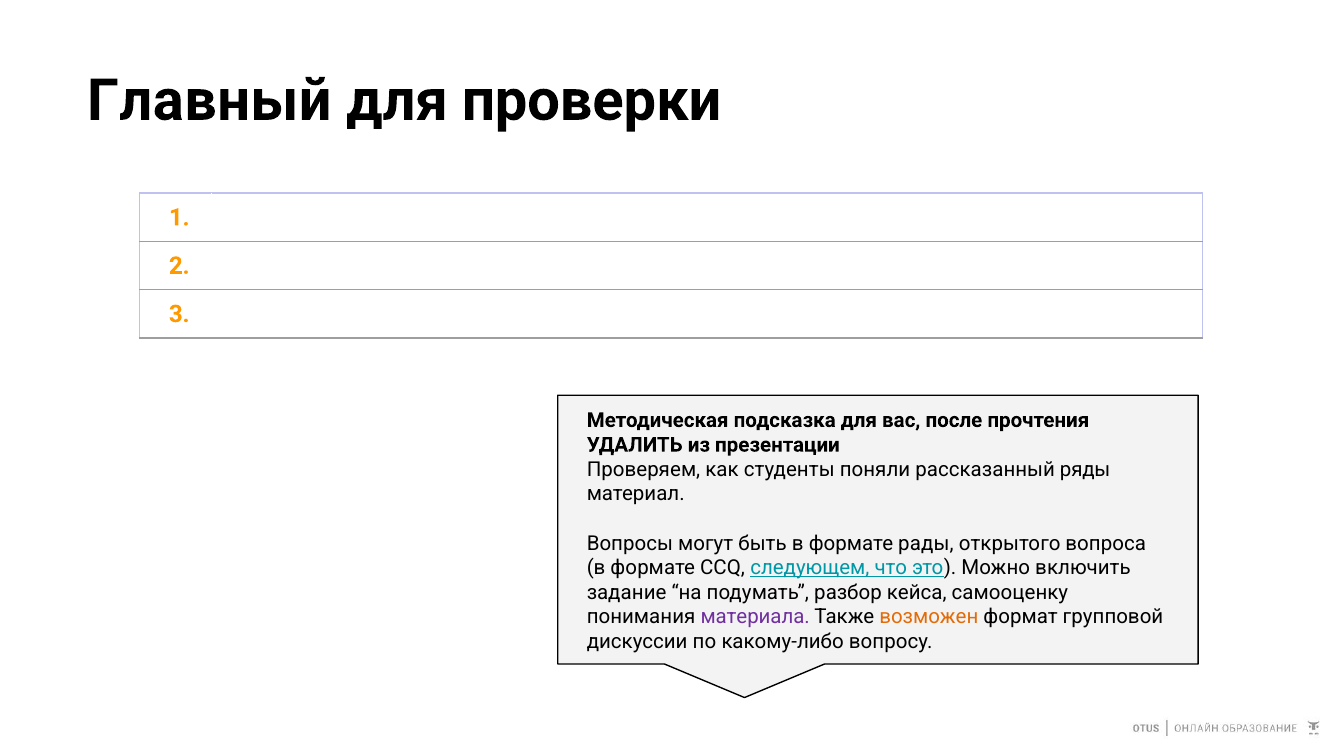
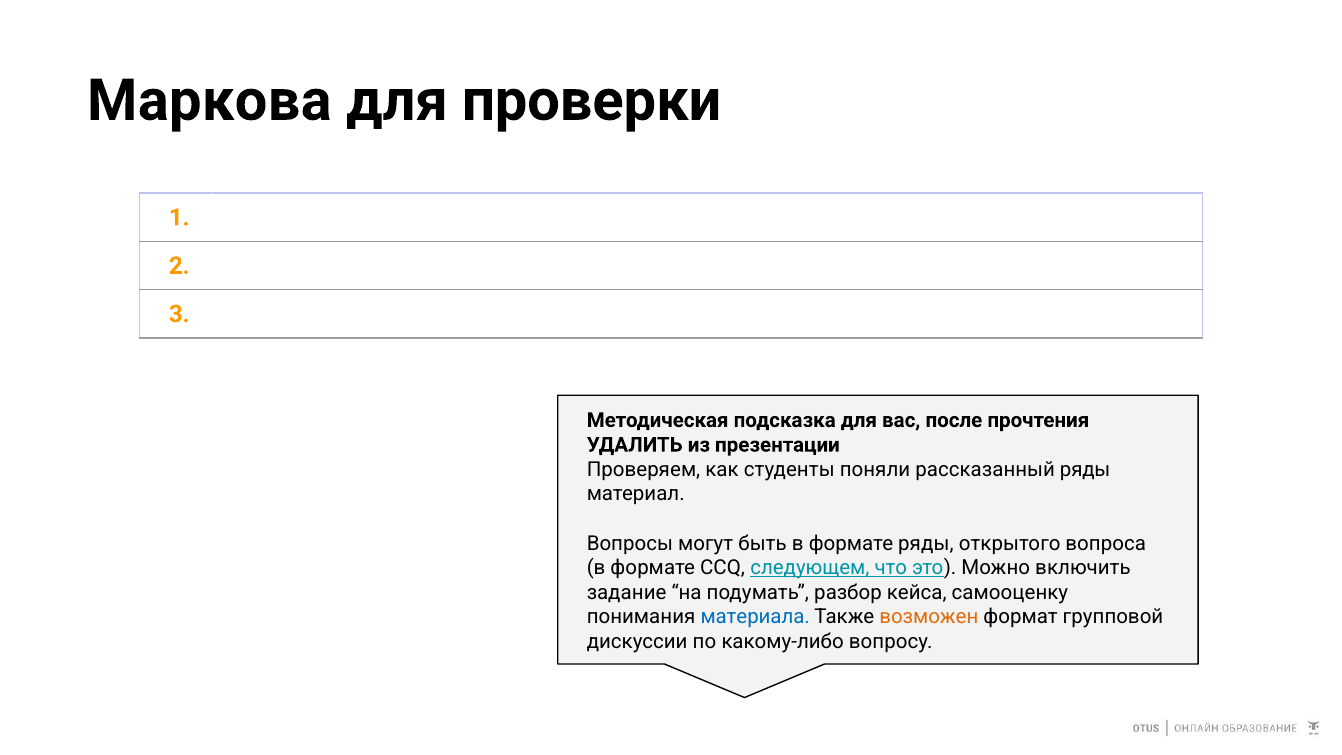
Главный: Главный -> Маркова (209, 101)
формате рады: рады -> ряды (926, 543)
материала colour: purple -> blue (755, 617)
